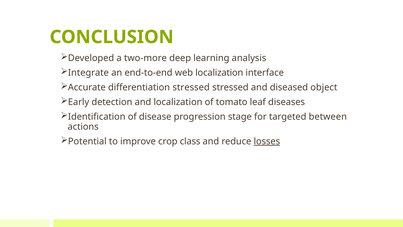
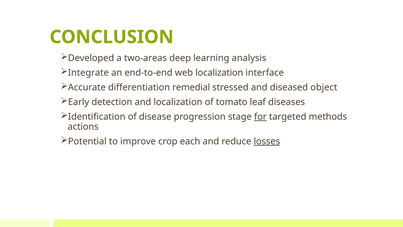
two-more: two-more -> two-areas (145, 58)
differentiation stressed: stressed -> remedial (191, 87)
for underline: none -> present (260, 117)
between: between -> methods (328, 117)
class: class -> each (190, 141)
